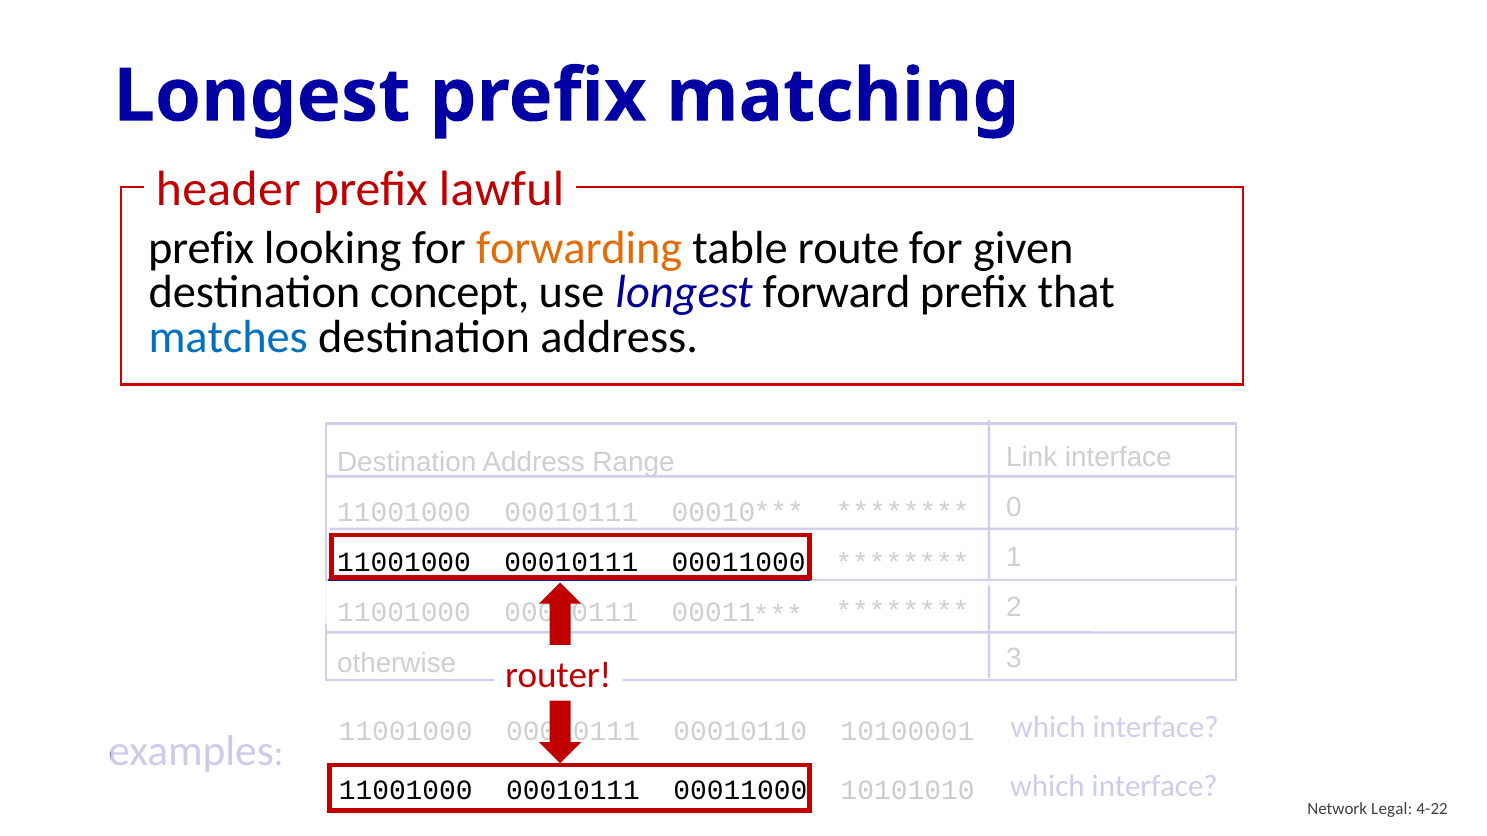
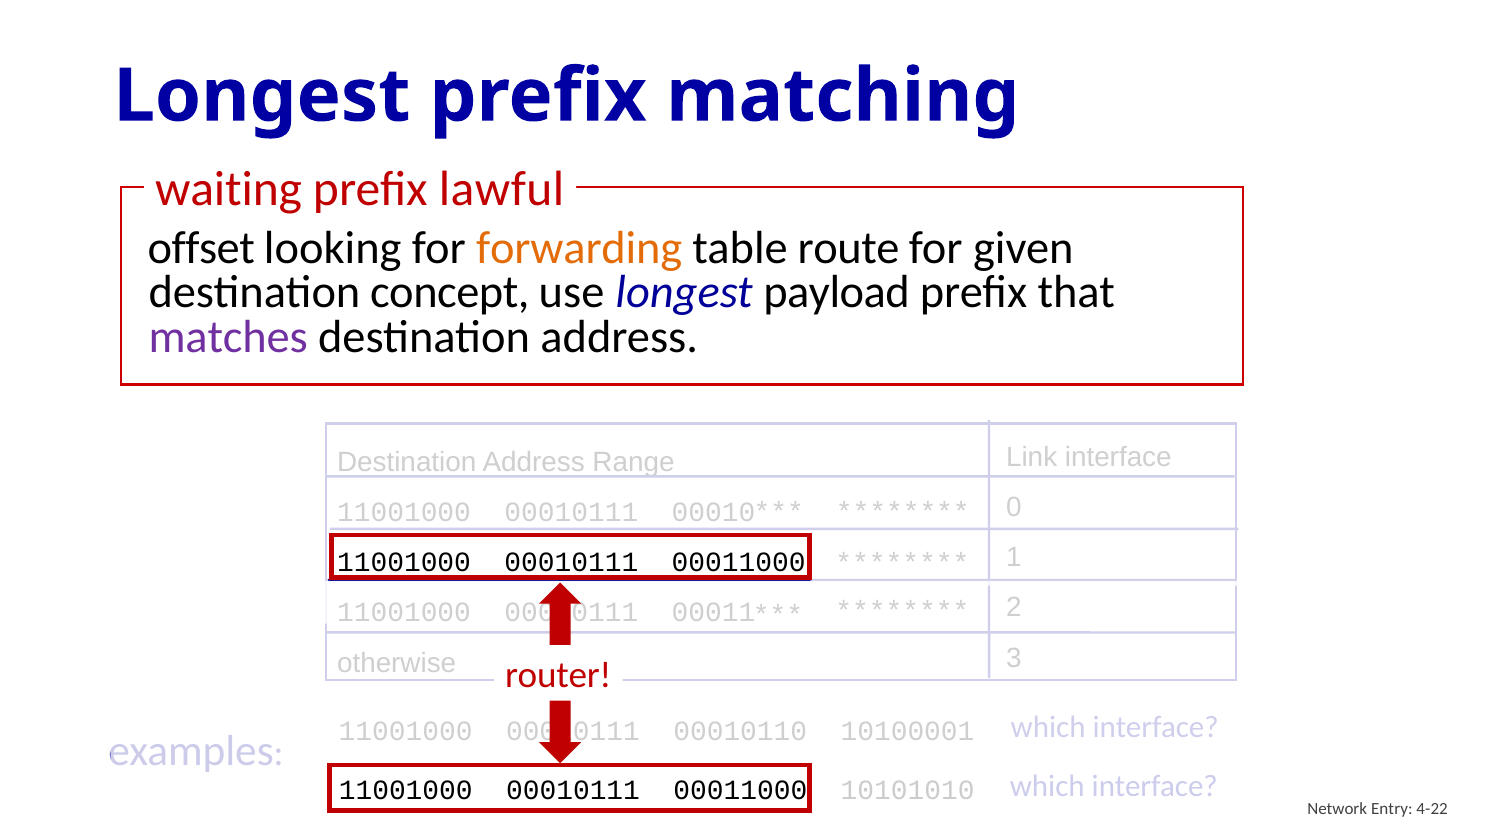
header: header -> waiting (229, 189)
prefix: prefix -> offset (201, 248)
forward: forward -> payload (837, 293)
matches colour: blue -> purple (228, 337)
Legal: Legal -> Entry (1392, 809)
